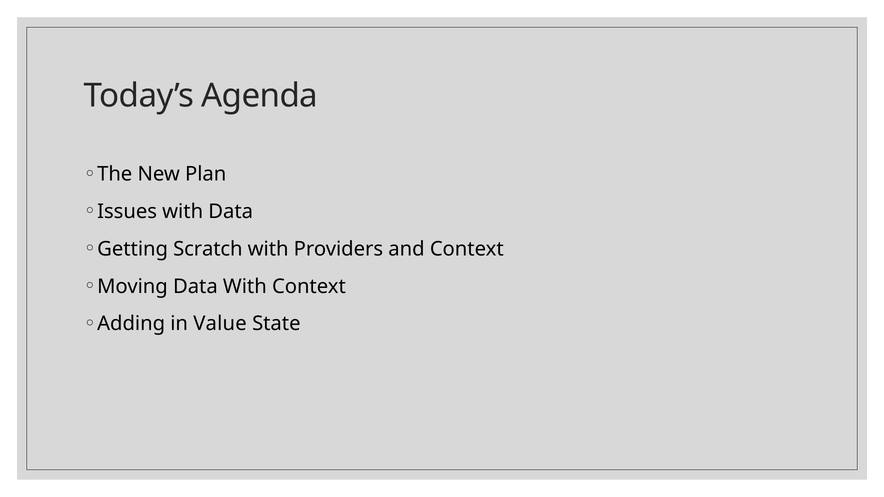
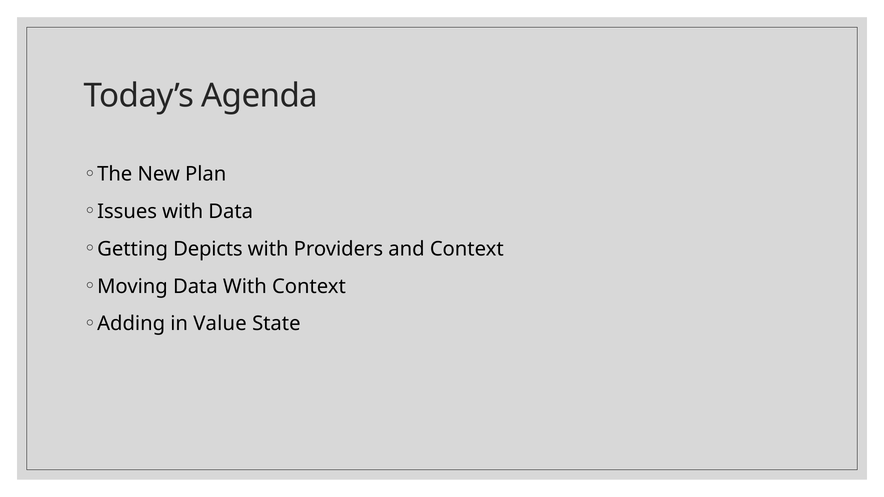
Scratch: Scratch -> Depicts (208, 249)
